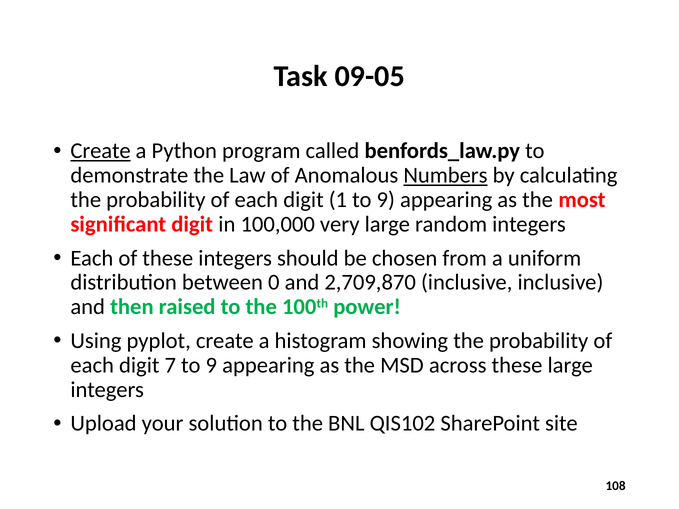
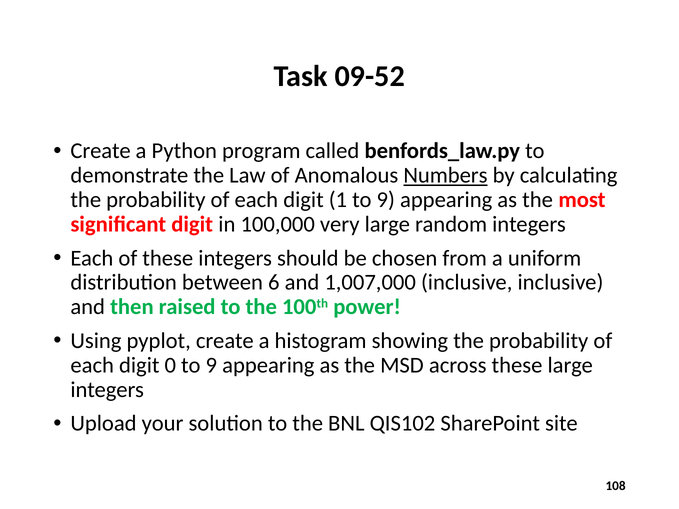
09-05: 09-05 -> 09-52 (370, 76)
Create underline: present -> none (101, 151)
0: 0 -> 6 (274, 283)
2,709,870: 2,709,870 -> 1,007,000 (370, 283)
7: 7 -> 0 (170, 365)
